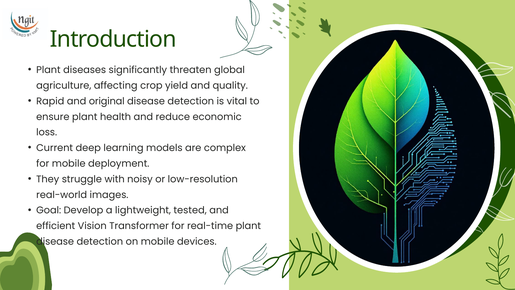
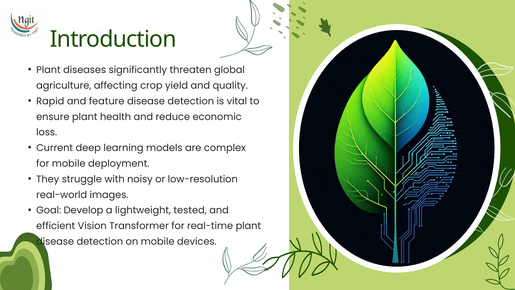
original: original -> feature (107, 101)
